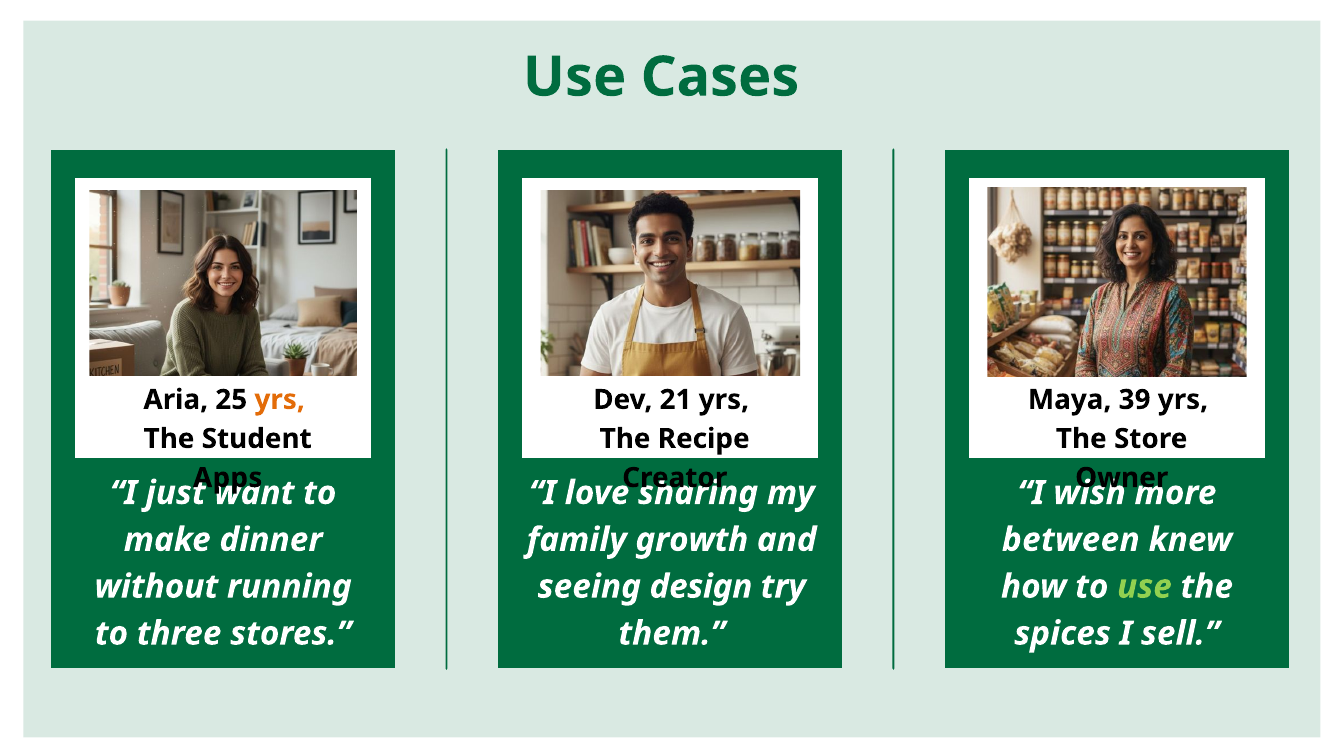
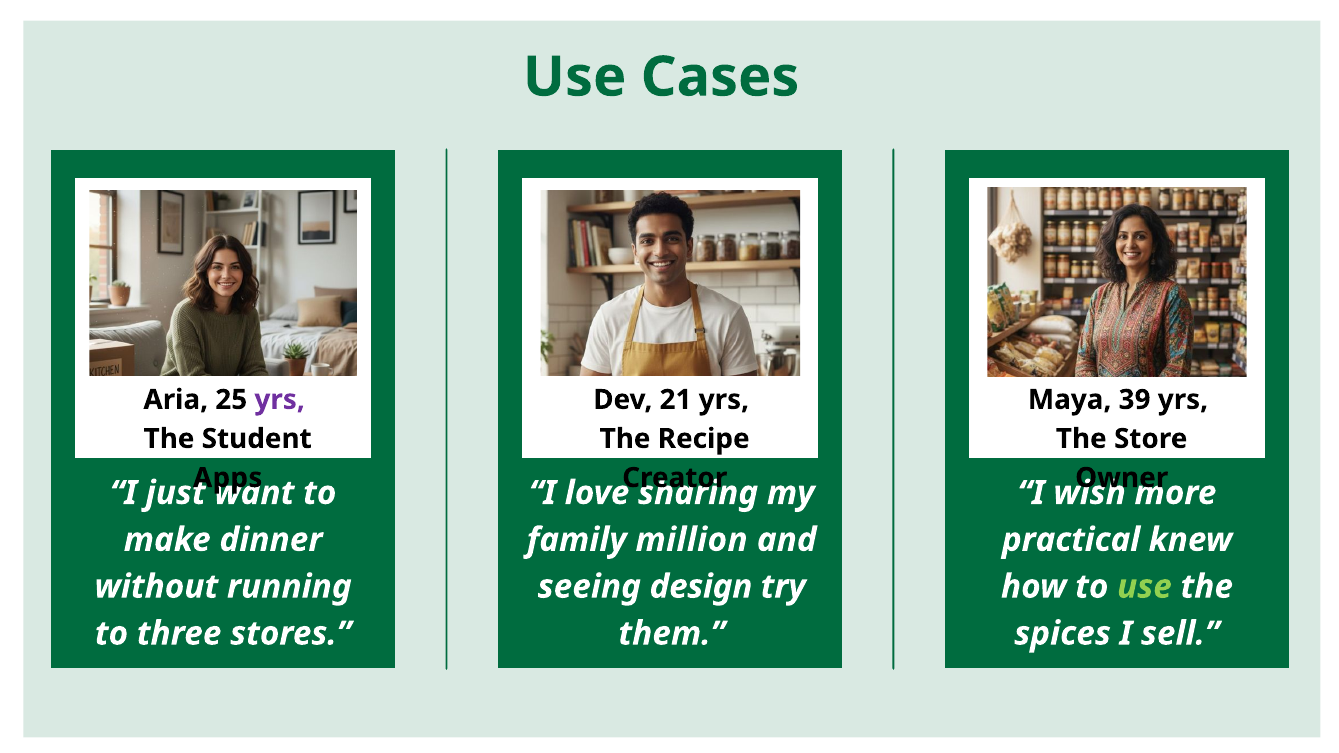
yrs colour: orange -> purple (280, 400)
growth: growth -> million (692, 540)
between: between -> practical (1071, 540)
